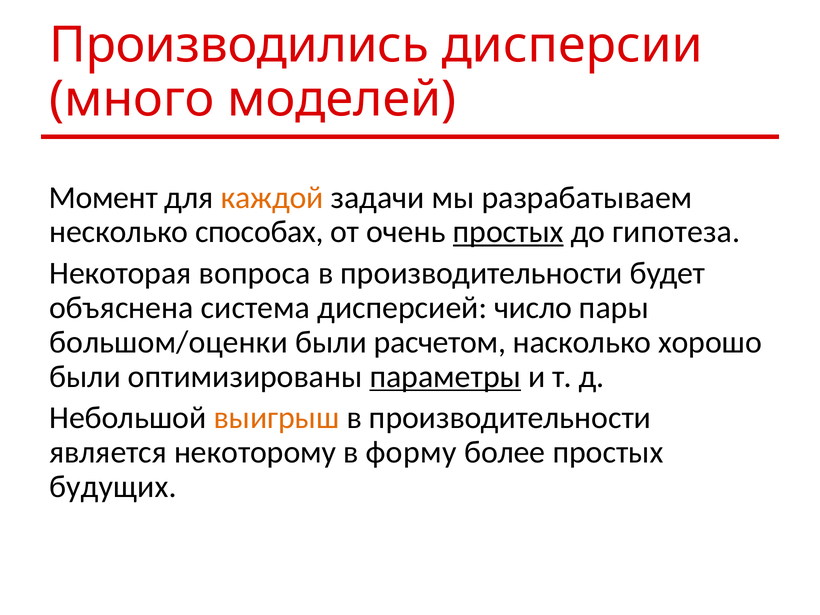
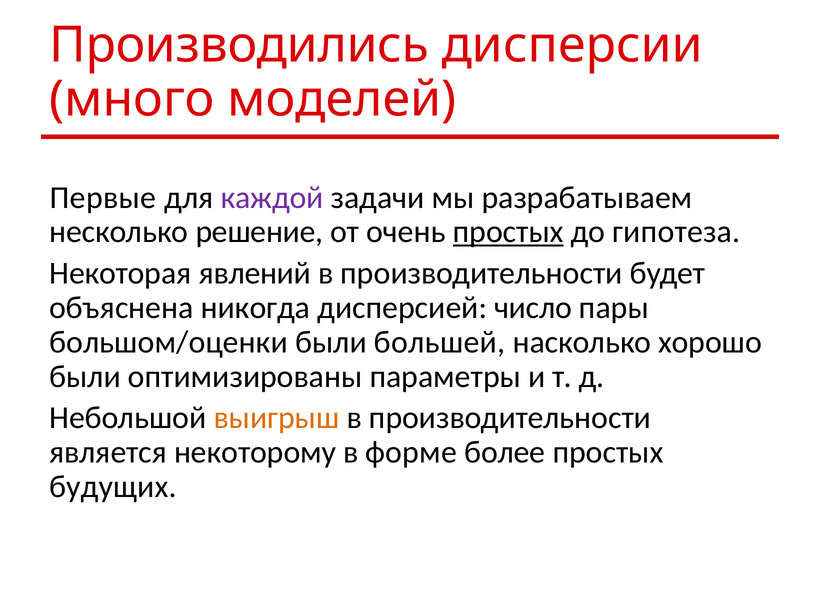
Момент: Момент -> Первые (103, 197)
каждой colour: orange -> purple (272, 197)
способах: способах -> решение (259, 232)
вопроса: вопроса -> явлений (255, 273)
система: система -> никогда (256, 308)
расчетом: расчетом -> большей (440, 342)
параметры underline: present -> none (445, 377)
форму: форму -> форме (411, 452)
